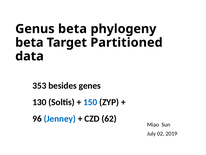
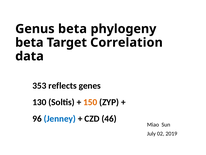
Partitioned: Partitioned -> Correlation (126, 42)
besides: besides -> reflects (63, 85)
150 colour: blue -> orange (90, 102)
62: 62 -> 46 (109, 118)
